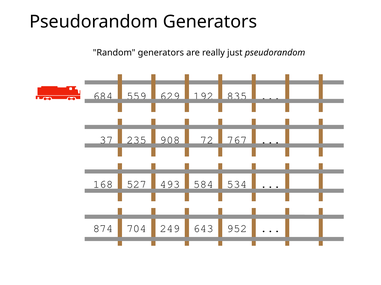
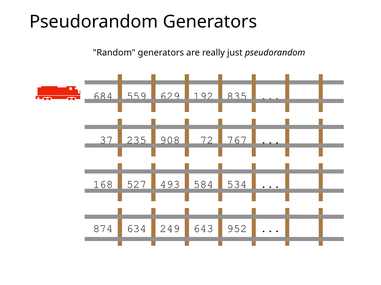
704: 704 -> 634 (137, 229)
